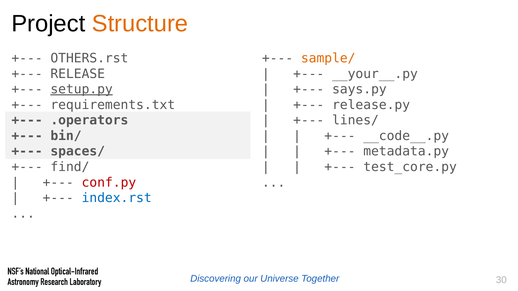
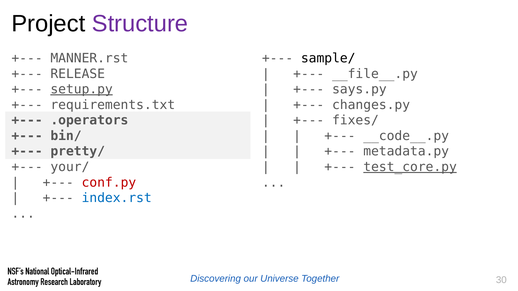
Structure colour: orange -> purple (140, 24)
OTHERS.rst: OTHERS.rst -> MANNER.rst (89, 58)
sample/ colour: orange -> black (328, 58)
__your__.py: __your__.py -> __file__.py (375, 74)
release.py: release.py -> changes.py (371, 105)
lines/: lines/ -> fixes/ (355, 120)
spaces/: spaces/ -> pretty/ (78, 152)
find/: find/ -> your/ (70, 167)
test_core.py underline: none -> present (410, 167)
